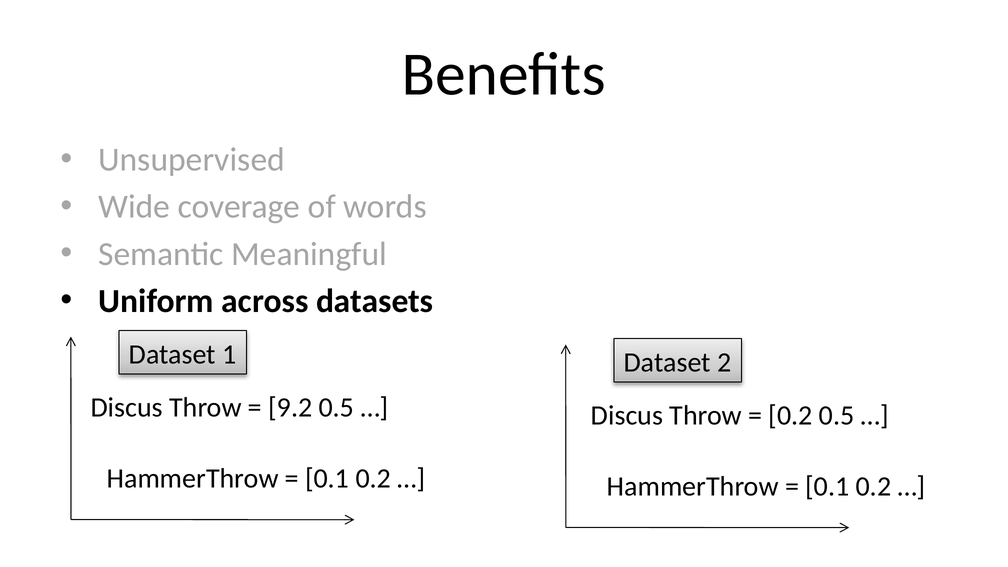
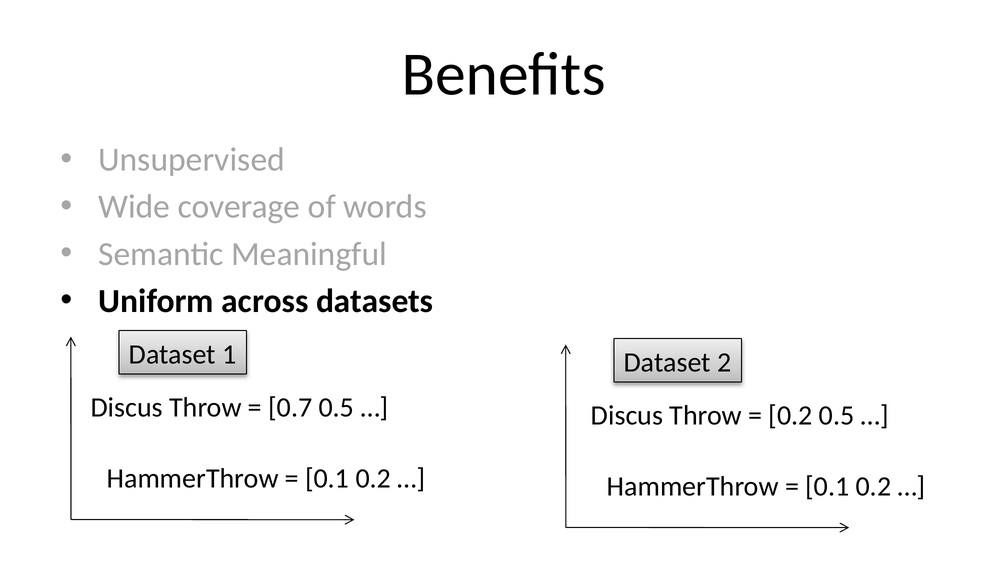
9.2: 9.2 -> 0.7 (290, 408)
